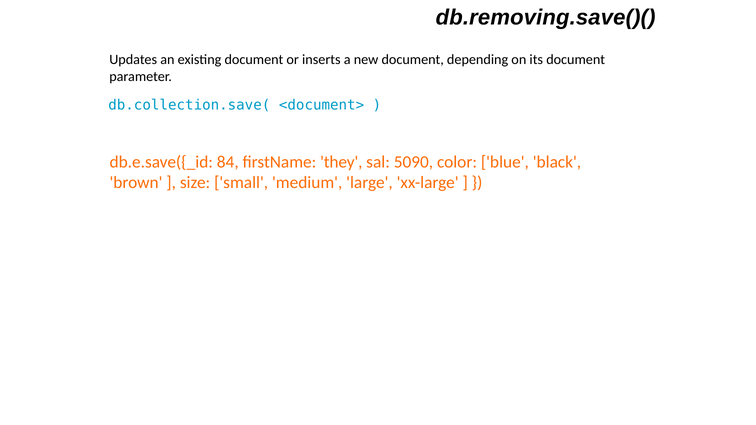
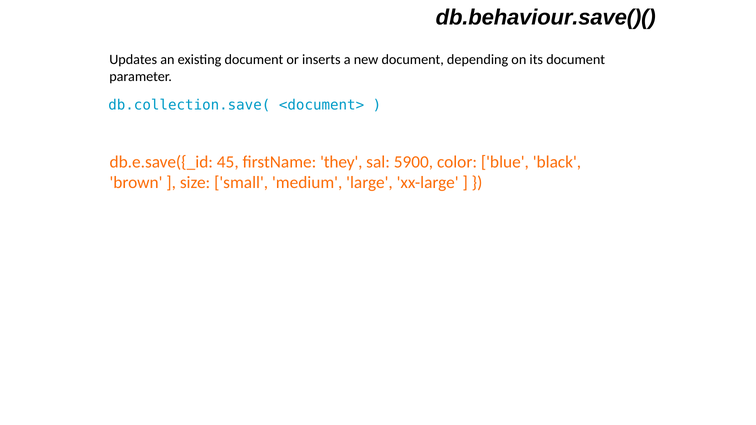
db.removing.save()(: db.removing.save()( -> db.behaviour.save()( (546, 18)
84: 84 -> 45 (228, 162)
5090: 5090 -> 5900 (413, 162)
